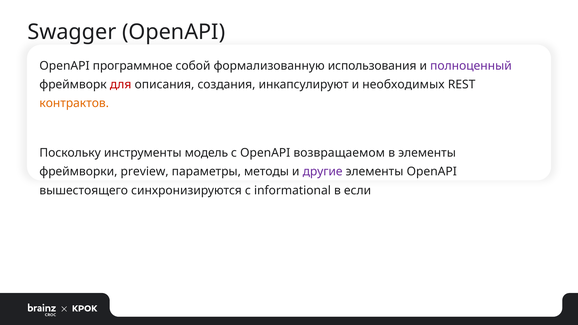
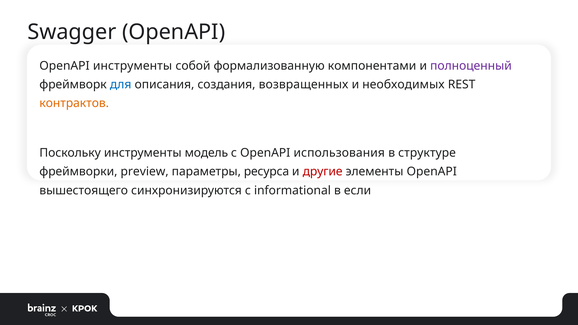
OpenAPI программное: программное -> инструменты (133, 66)
использования: использования -> компонентами (372, 66)
для colour: red -> blue (121, 85)
инкапсулируют: инкапсулируют -> возвращенных (304, 85)
возвращаемом: возвращаемом -> использования (339, 153)
в элементы: элементы -> структуре (427, 153)
методы: методы -> ресурса (266, 172)
другие colour: purple -> red (323, 172)
